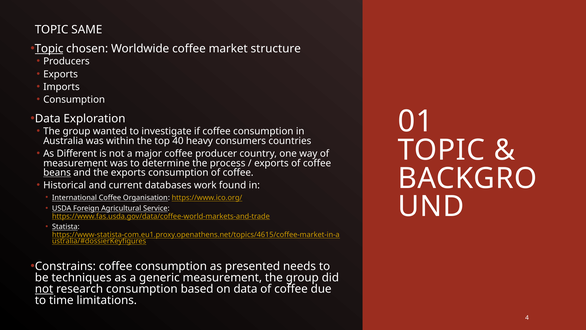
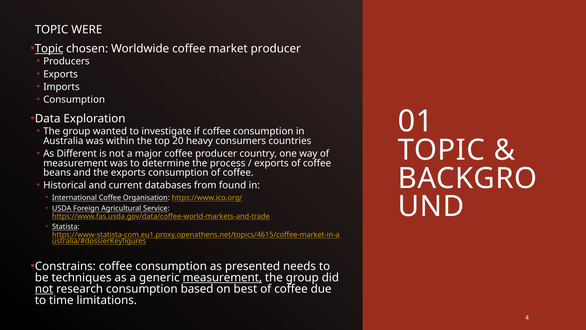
SAME: SAME -> WERE (87, 30)
market structure: structure -> producer (276, 49)
40: 40 -> 20 (178, 141)
beans underline: present -> none (57, 172)
work: work -> from (205, 185)
measurement underline: none -> present (222, 277)
on data: data -> best (245, 289)
